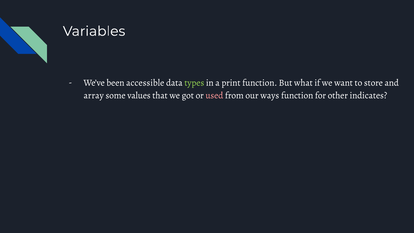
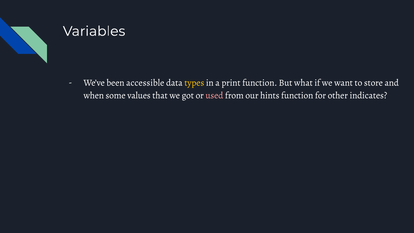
types colour: light green -> yellow (194, 83)
array: array -> when (94, 96)
ways: ways -> hints (270, 96)
